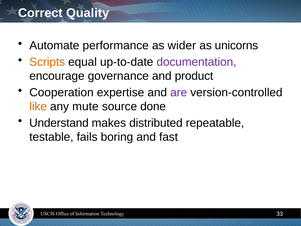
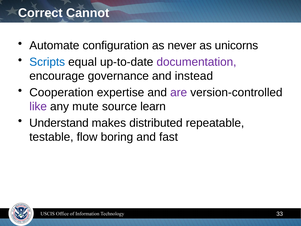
Quality: Quality -> Cannot (88, 13)
performance: performance -> configuration (116, 46)
wider: wider -> never (182, 46)
Scripts colour: orange -> blue (47, 62)
product: product -> instead (194, 76)
like colour: orange -> purple (38, 106)
done: done -> learn (153, 106)
fails: fails -> flow (87, 137)
